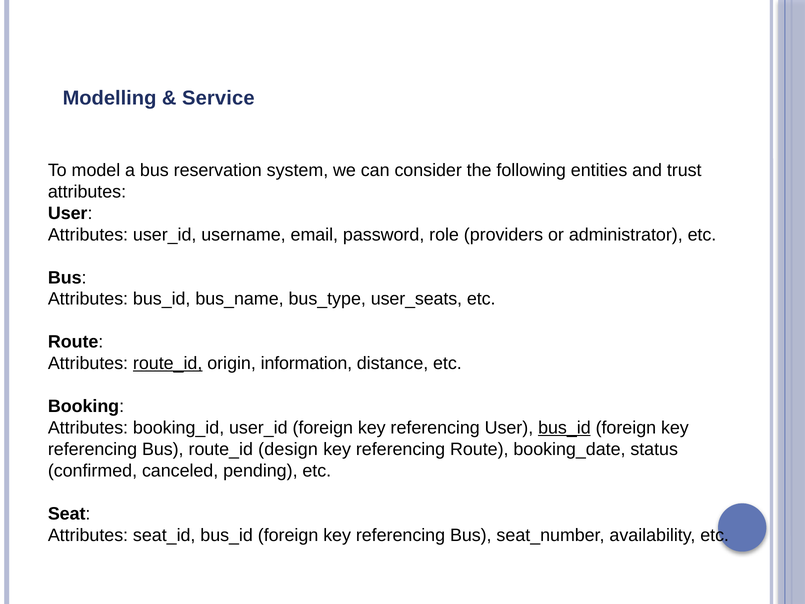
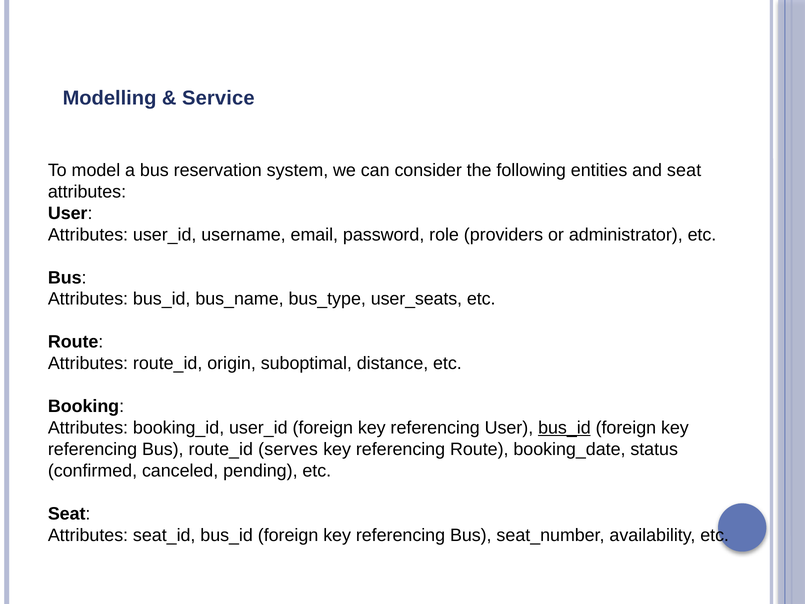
and trust: trust -> seat (684, 170)
route_id underline: present -> none (168, 363)
information: information -> suboptimal (306, 363)
design: design -> serves (288, 449)
